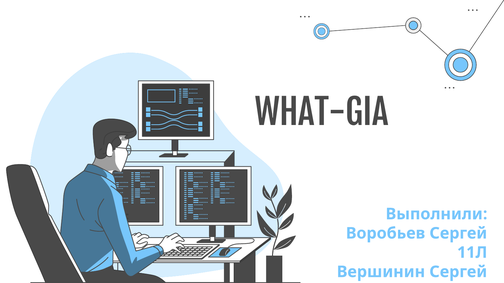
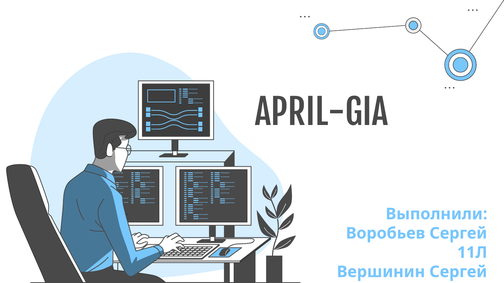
WHAT-GIA: WHAT-GIA -> APRIL-GIA (321, 114)
